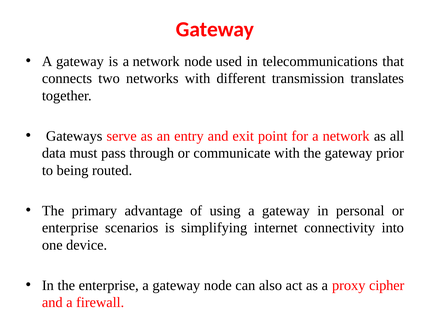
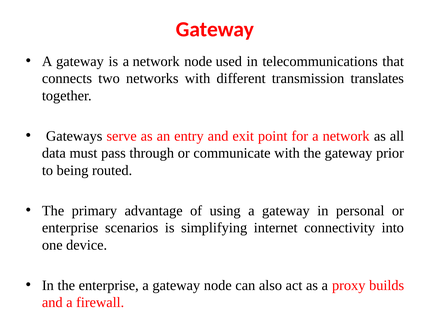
cipher: cipher -> builds (387, 285)
